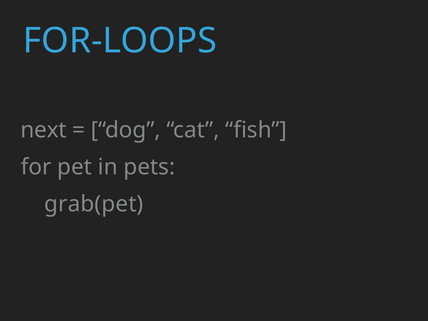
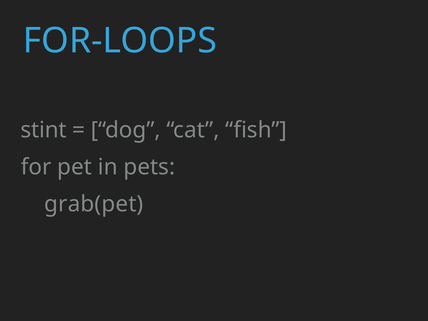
next: next -> stint (44, 130)
